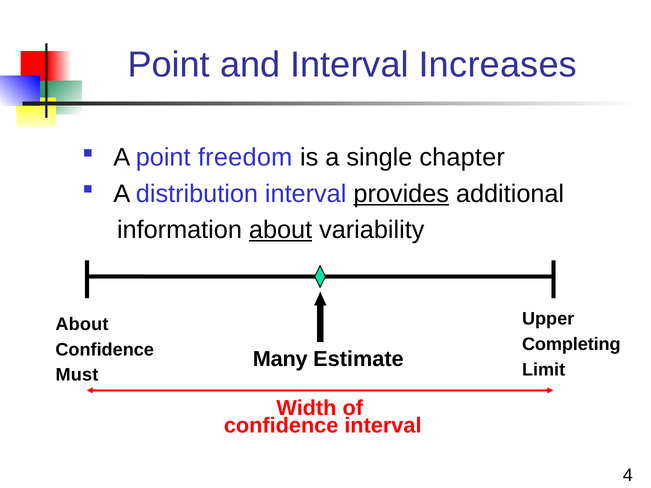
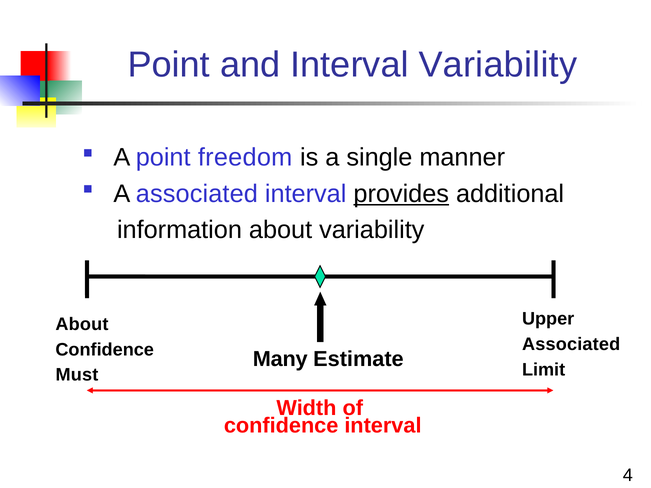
Interval Increases: Increases -> Variability (498, 65)
chapter: chapter -> manner (462, 158)
A distribution: distribution -> associated (197, 194)
about underline: present -> none (281, 230)
Completing: Completing -> Associated (571, 344)
